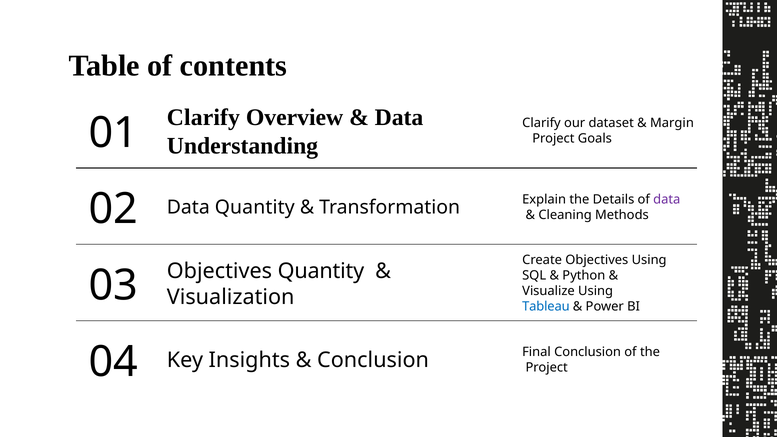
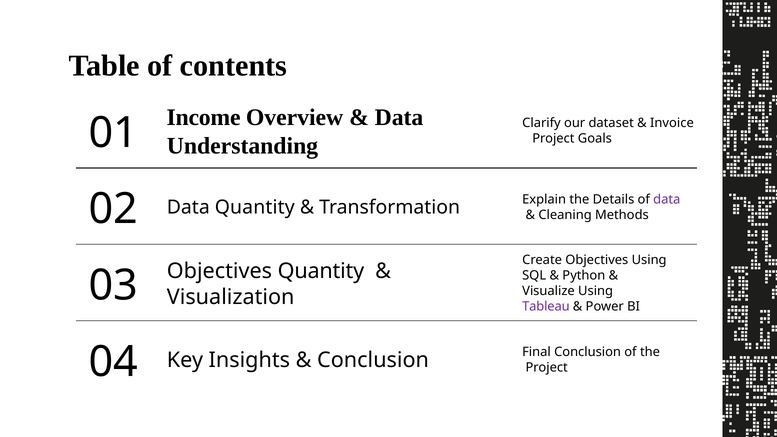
Clarify: Clarify -> Income (204, 117)
Margin: Margin -> Invoice (672, 123)
Tableau colour: blue -> purple (546, 307)
